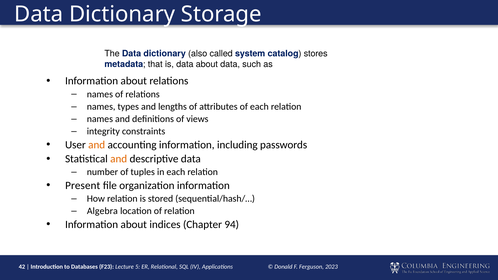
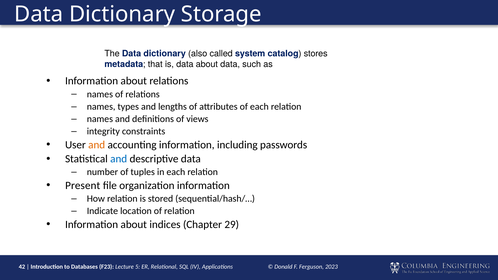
and colour: orange -> blue (119, 159)
Algebra: Algebra -> Indicate (102, 211)
94: 94 -> 29 (232, 225)
